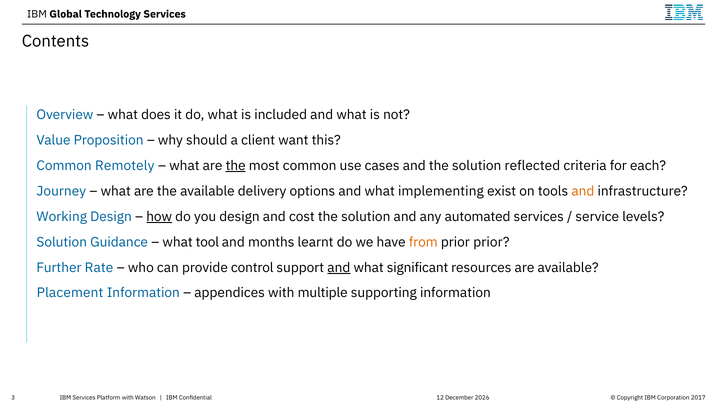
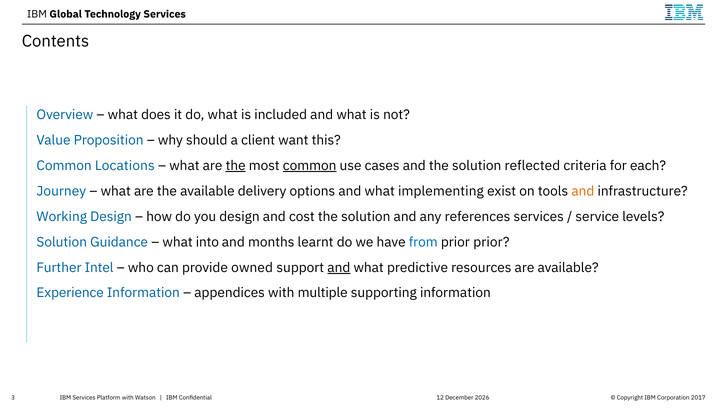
Remotely: Remotely -> Locations (125, 166)
common underline: none -> present (310, 166)
how underline: present -> none (159, 217)
automated: automated -> references (478, 217)
tool: tool -> into (207, 242)
from colour: orange -> blue (423, 242)
Rate: Rate -> Intel (99, 268)
control: control -> owned (252, 268)
significant: significant -> predictive (418, 268)
Placement: Placement -> Experience (70, 293)
